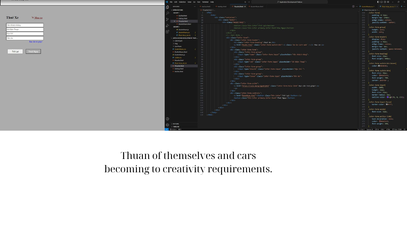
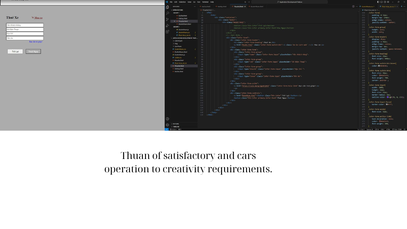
themselves: themselves -> satisfactory (189, 156)
becoming: becoming -> operation (127, 169)
